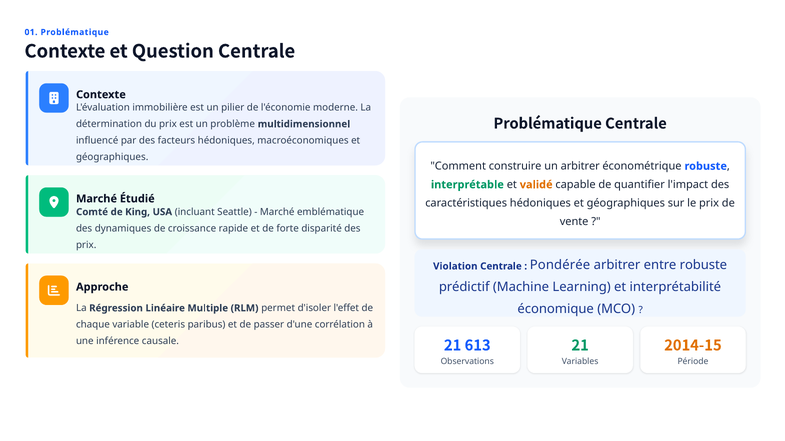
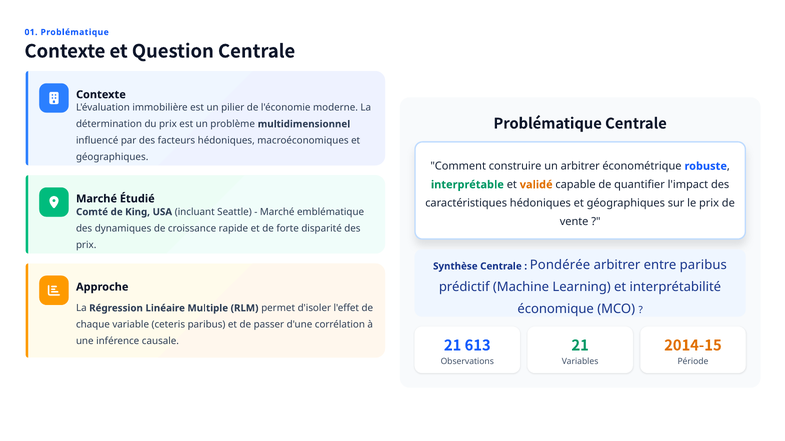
Violation: Violation -> Synthèse (455, 267)
entre robuste: robuste -> paribus (703, 265)
